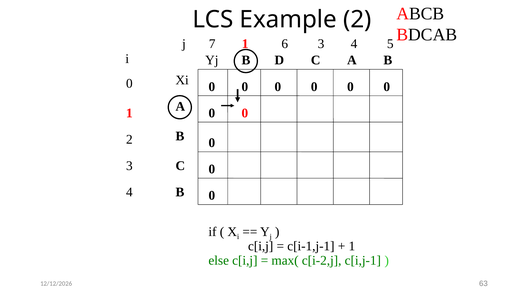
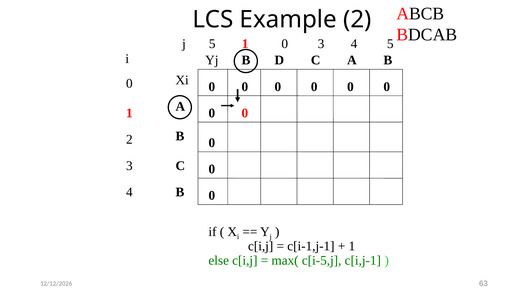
j 7: 7 -> 5 (212, 44)
1 6: 6 -> 0 (285, 44)
c[i-2,j: c[i-2,j -> c[i-5,j (322, 261)
